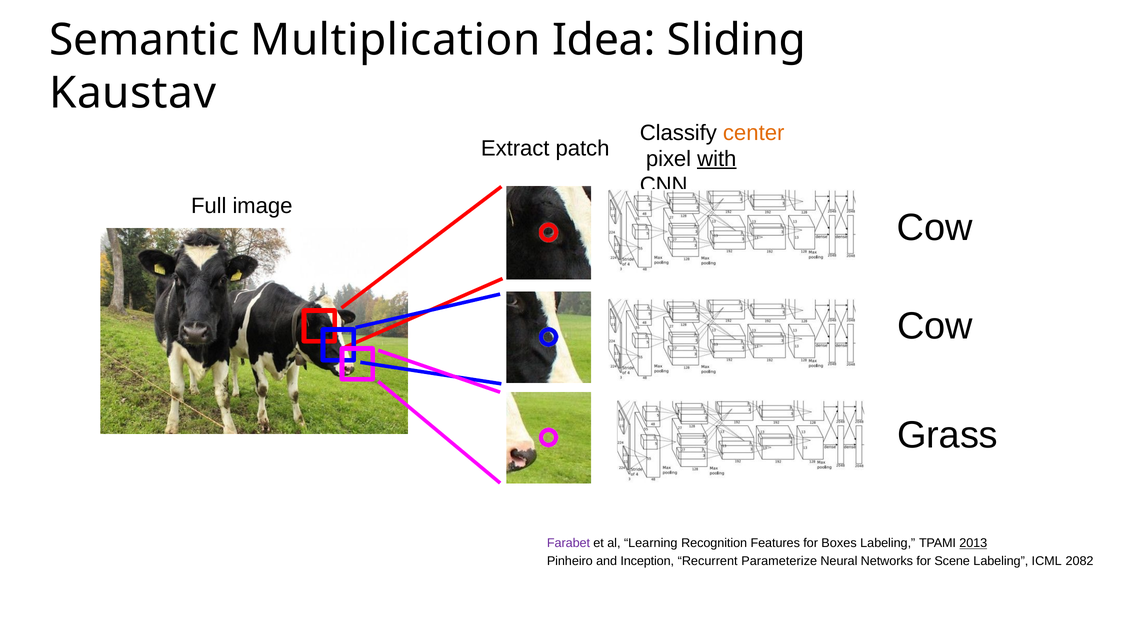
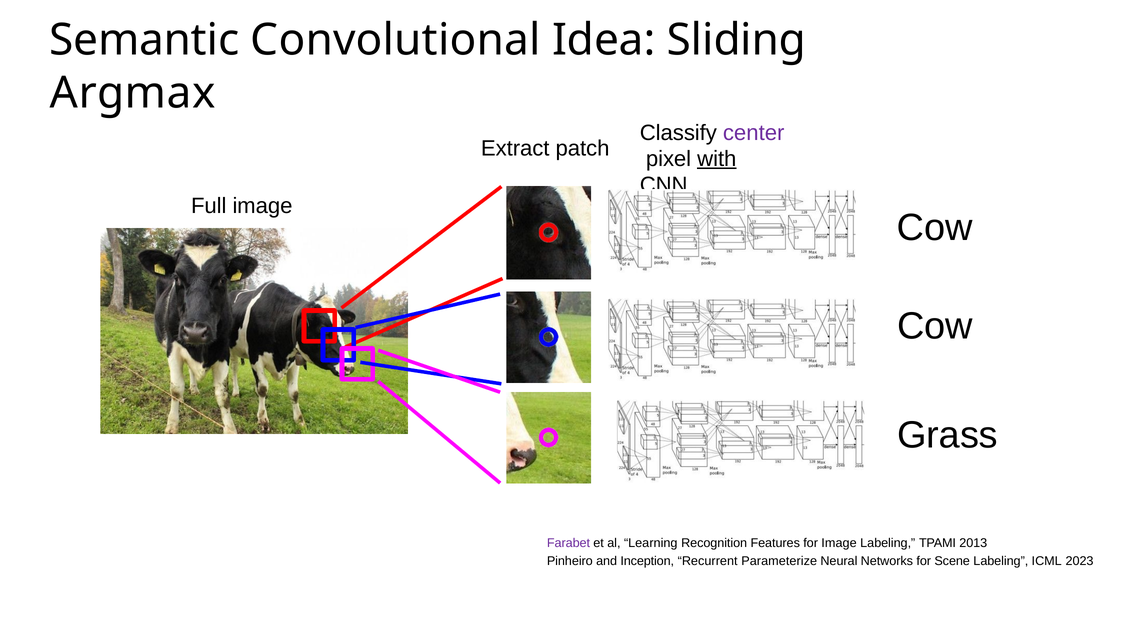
Multiplication: Multiplication -> Convolutional (396, 40)
Kaustav: Kaustav -> Argmax (133, 93)
center colour: orange -> purple (754, 133)
for Boxes: Boxes -> Image (839, 543)
2013 underline: present -> none (973, 543)
2082: 2082 -> 2023 (1080, 561)
